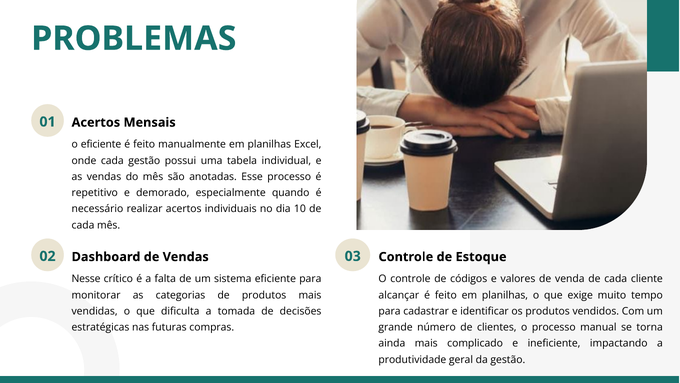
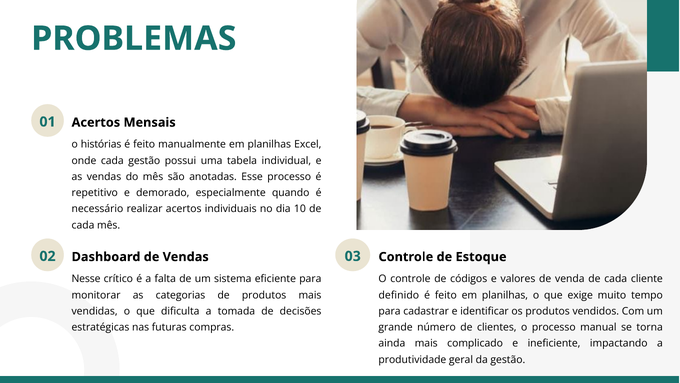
o eficiente: eficiente -> histórias (101, 144)
alcançar: alcançar -> definido (399, 295)
